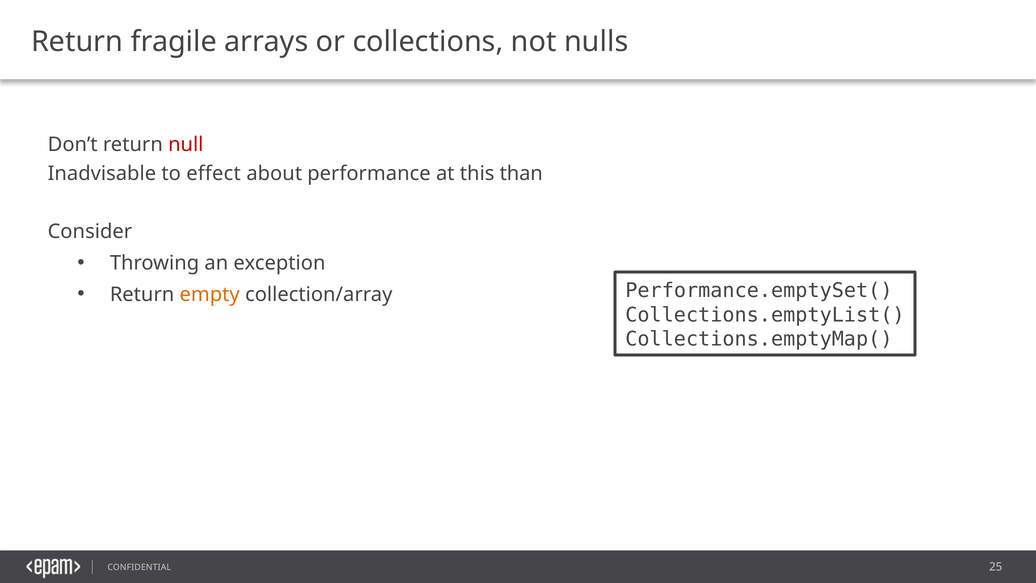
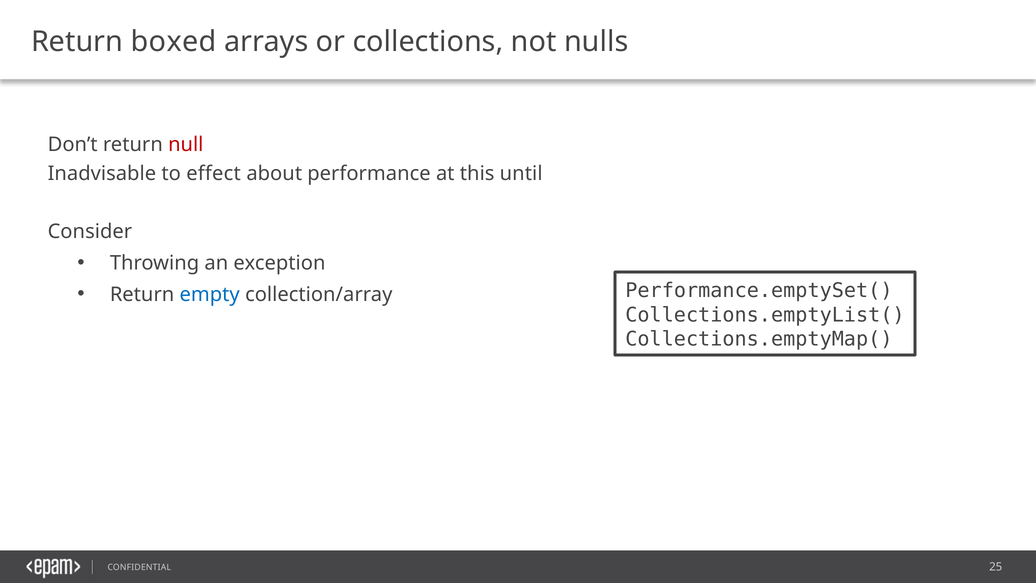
fragile: fragile -> boxed (174, 42)
than: than -> until (521, 173)
empty colour: orange -> blue (210, 294)
